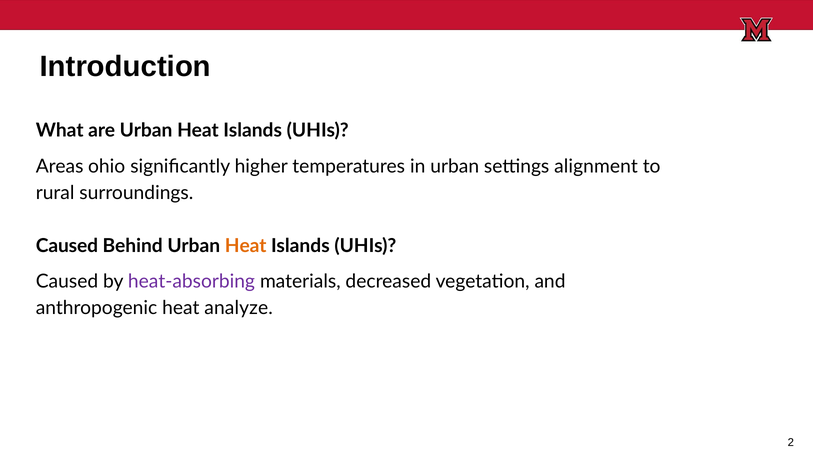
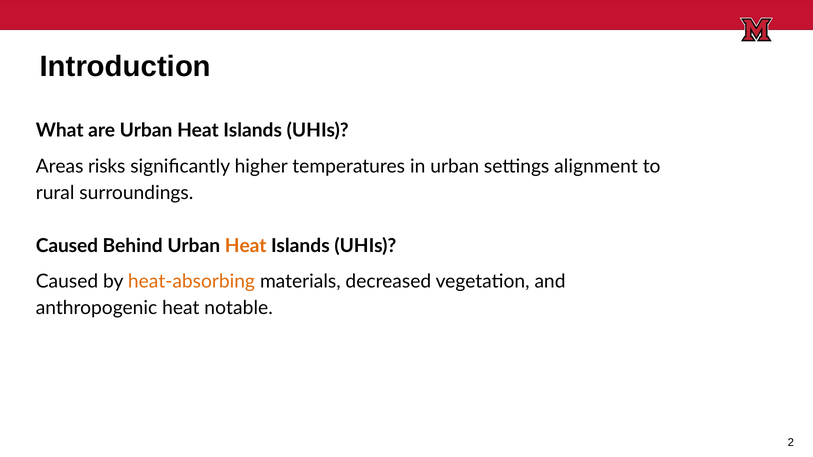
ohio: ohio -> risks (107, 167)
heat-absorbing colour: purple -> orange (191, 282)
analyze: analyze -> notable (239, 308)
